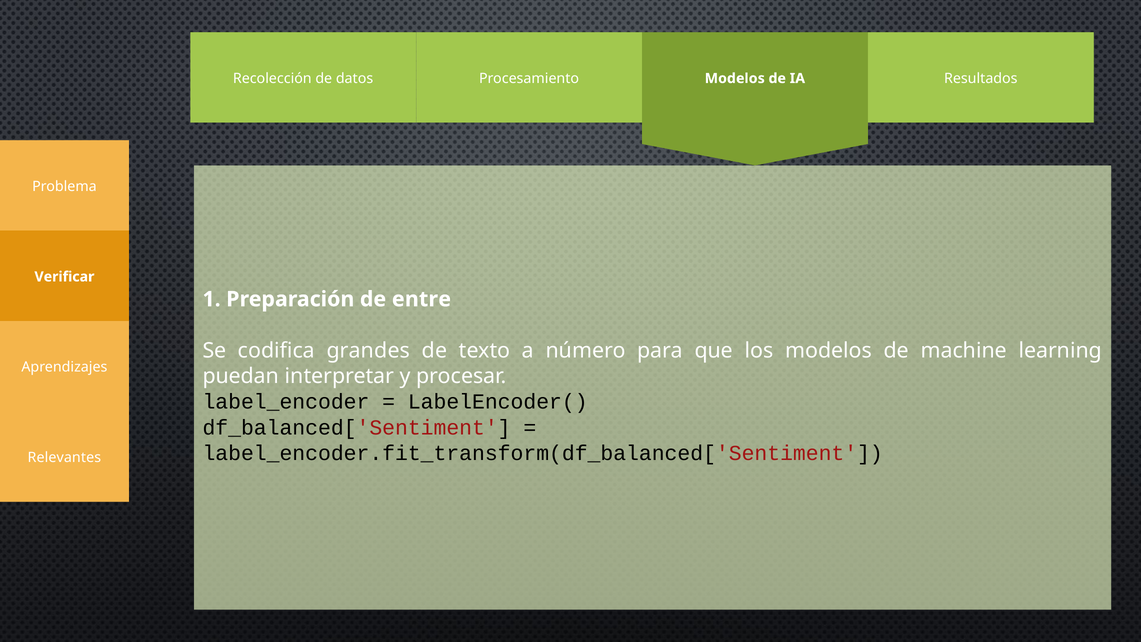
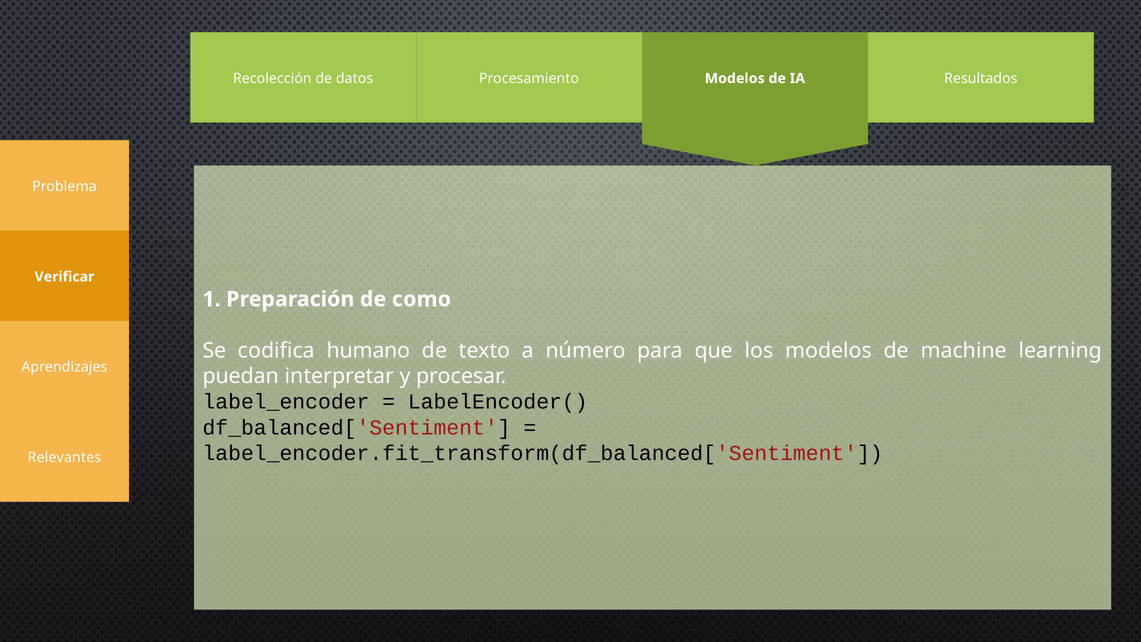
entre: entre -> como (421, 299)
grandes: grandes -> humano (368, 350)
